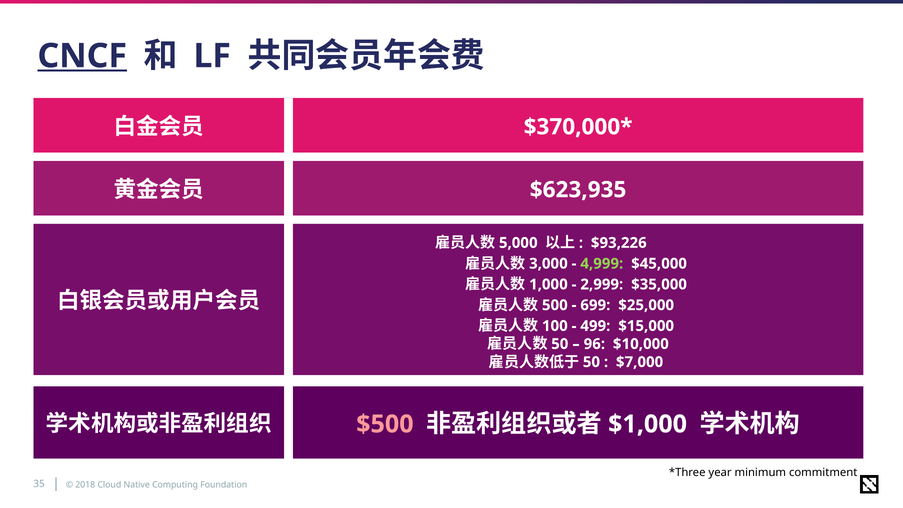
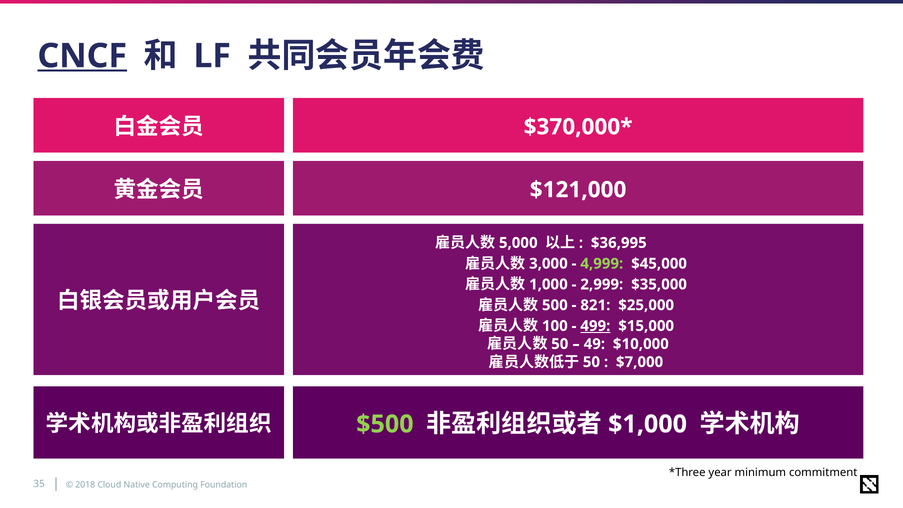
$623,935: $623,935 -> $121,000 (578, 190)
$93,226: $93,226 -> $36,995 (619, 243)
699: 699 -> 821 (595, 305)
499 underline: none -> present (595, 326)
96: 96 -> 49 (594, 344)
$500 colour: pink -> light green (385, 424)
